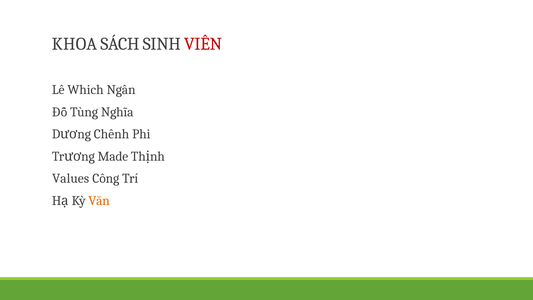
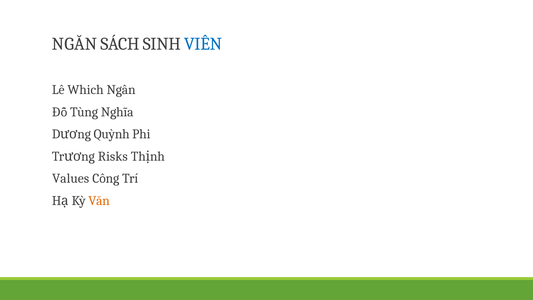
KHOA: KHOA -> NGĂN (75, 44)
VIÊN colour: red -> blue (203, 44)
Chênh: Chênh -> Quỳnh (112, 134)
Made: Made -> Risks (113, 156)
